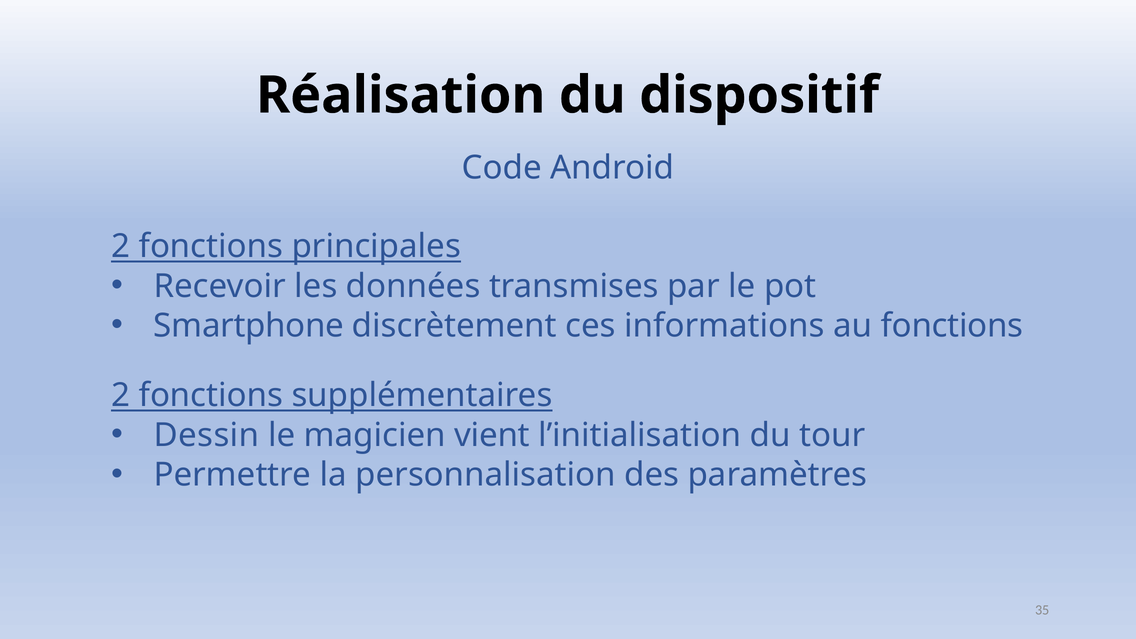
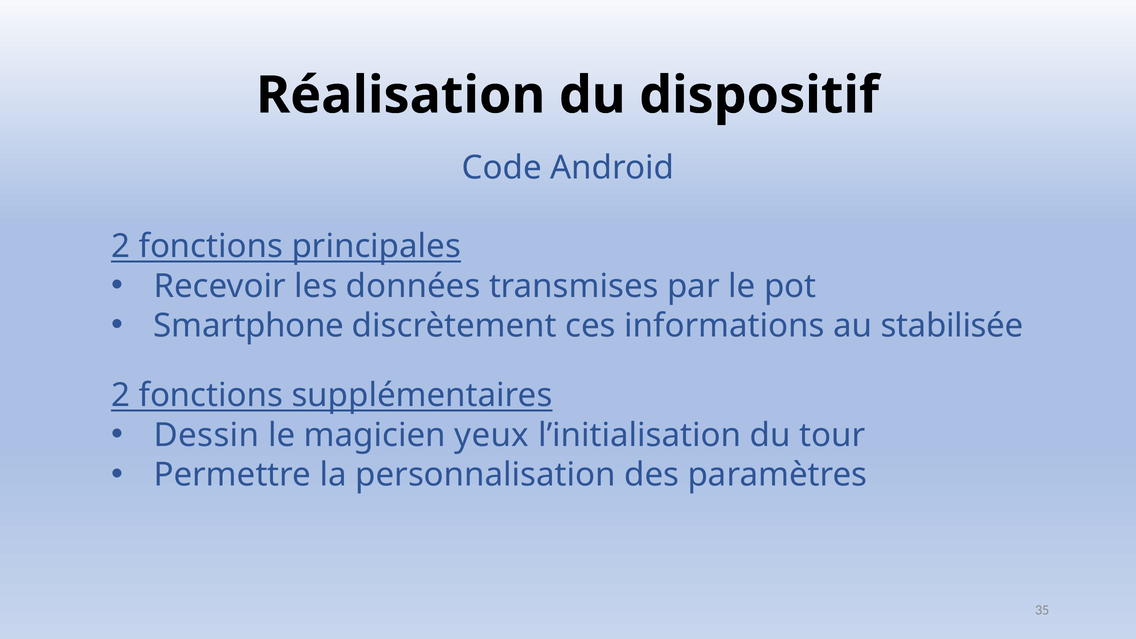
au fonctions: fonctions -> stabilisée (952, 326)
vient: vient -> yeux (492, 435)
